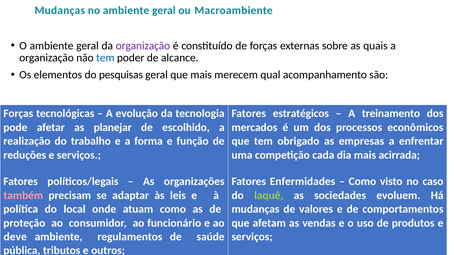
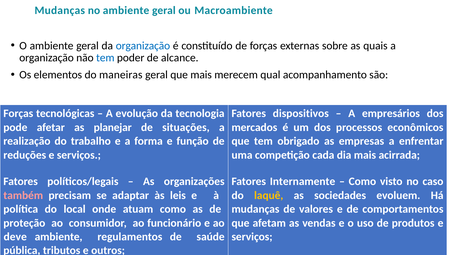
organização colour: purple -> blue (143, 46)
pesquisas: pesquisas -> maneiras (121, 75)
estratégicos: estratégicos -> dispositivos (301, 114)
treinamento: treinamento -> empresários (391, 114)
escolhido: escolhido -> situações (186, 128)
Enfermidades: Enfermidades -> Internamente (303, 182)
laquê colour: light green -> yellow (269, 196)
